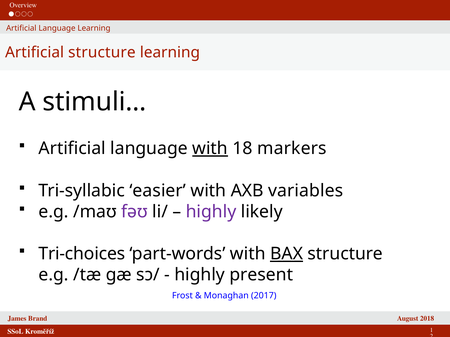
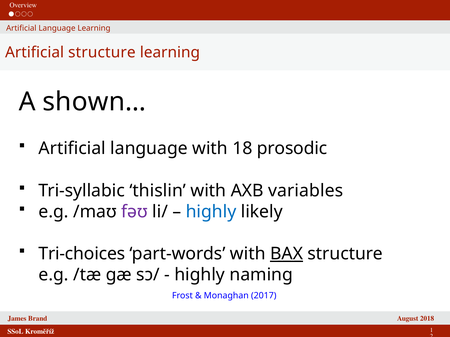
stimuli…: stimuli… -> shown… (94, 102)
with underline: present -> none (210, 149)
markers: markers -> prosodic (292, 149)
easier: easier -> thislin (158, 191)
highly colour: purple -> blue (211, 212)
present: present -> naming (261, 275)
